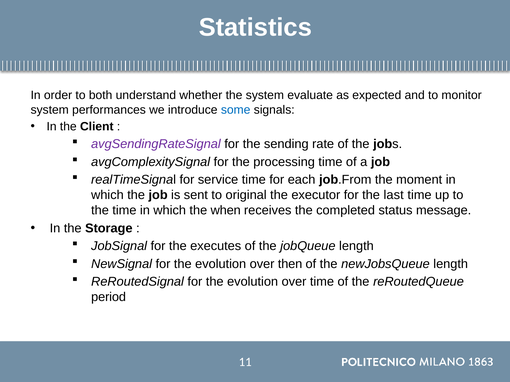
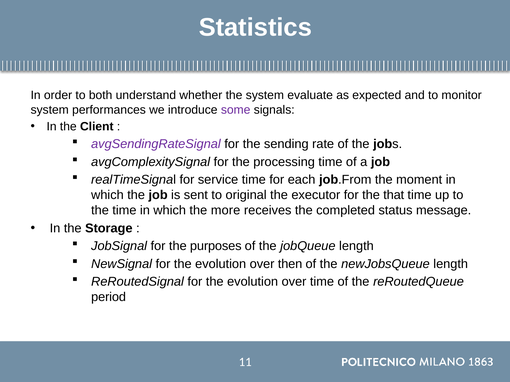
some colour: blue -> purple (236, 110)
last: last -> that (394, 195)
when: when -> more (226, 211)
executes: executes -> purposes (216, 246)
